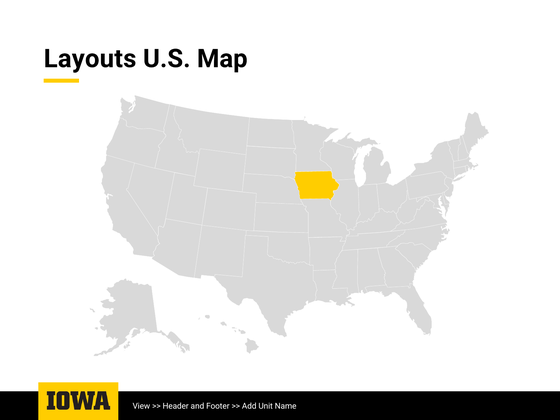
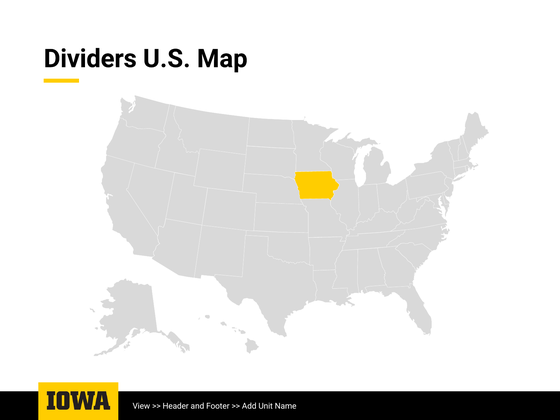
Layouts: Layouts -> Dividers (90, 59)
